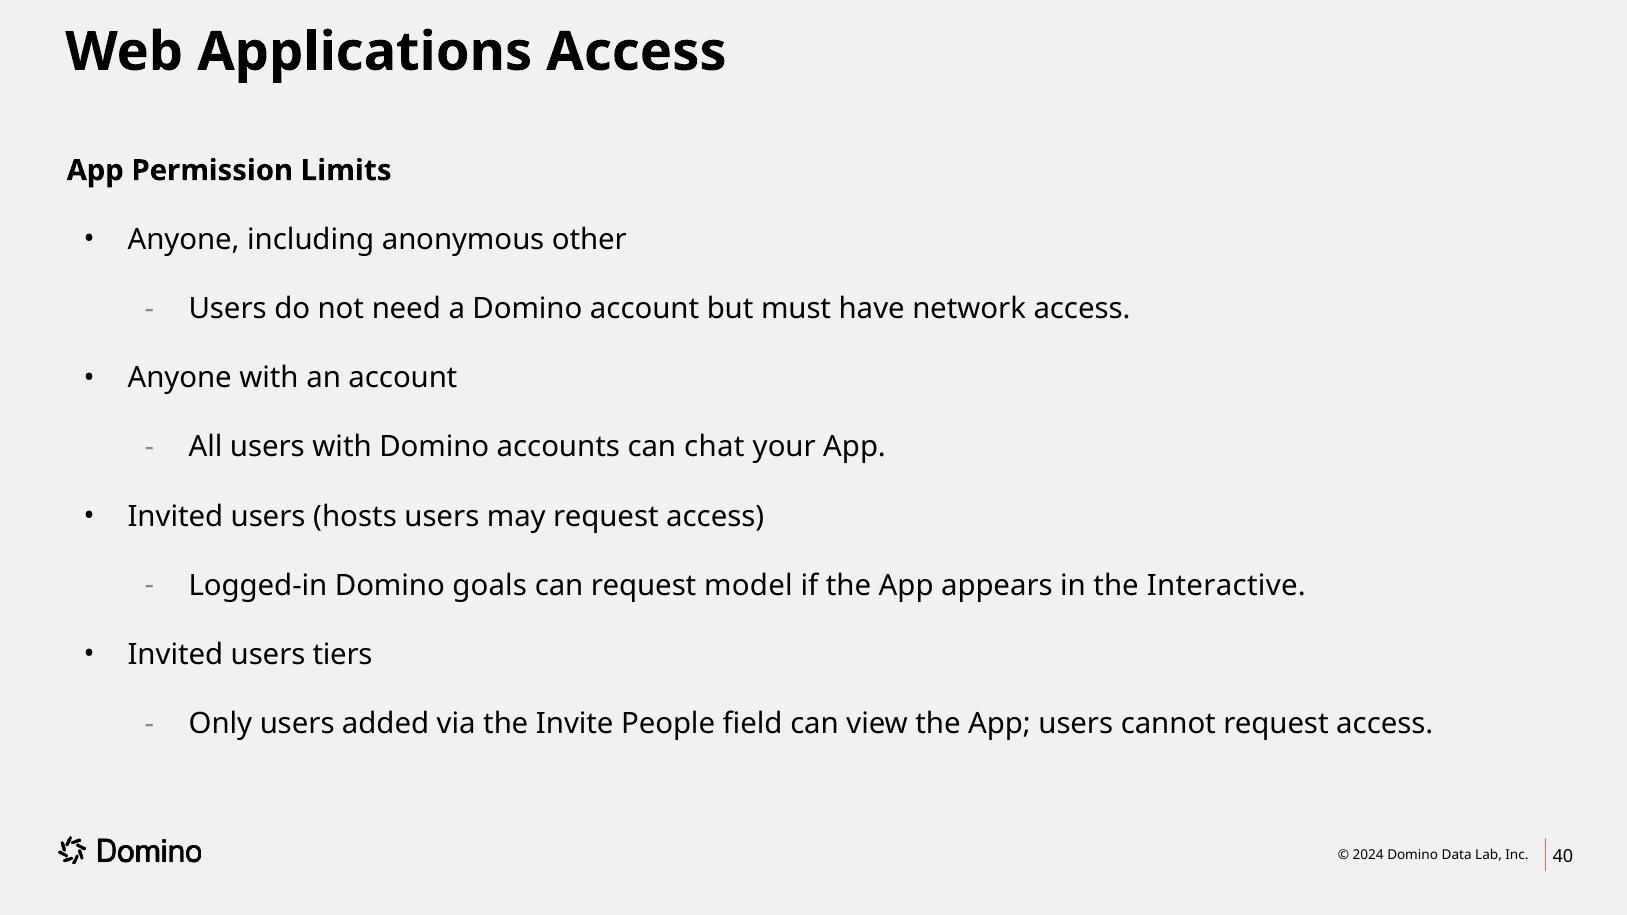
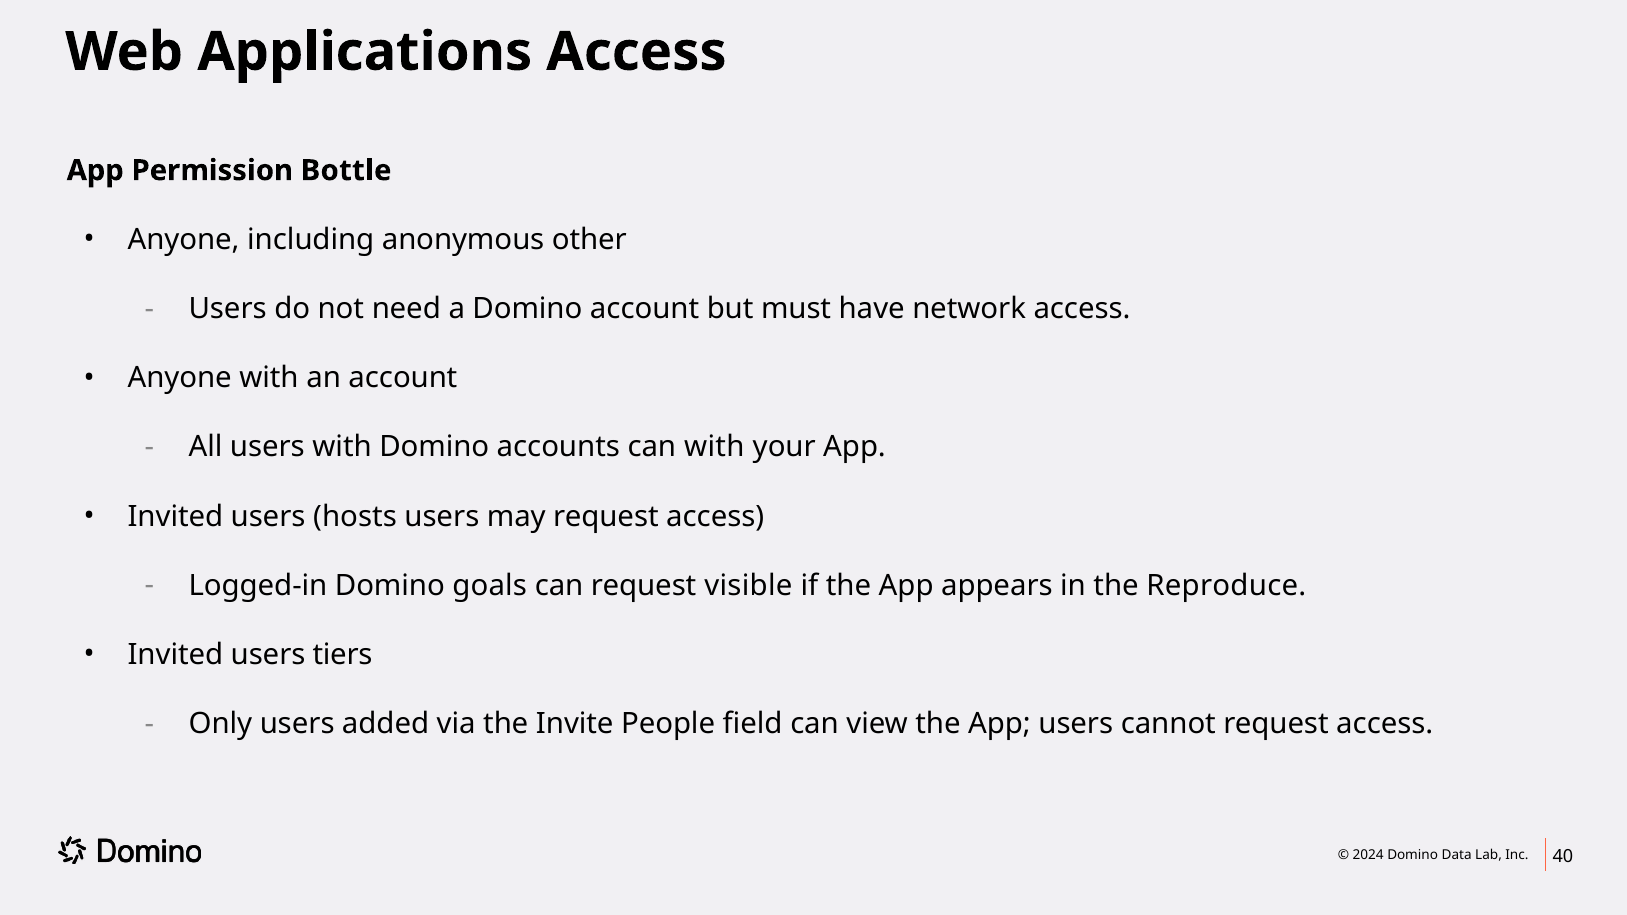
Limits: Limits -> Bottle (346, 171)
can chat: chat -> with (714, 447)
model: model -> visible (748, 586)
Interactive: Interactive -> Reproduce (1226, 586)
